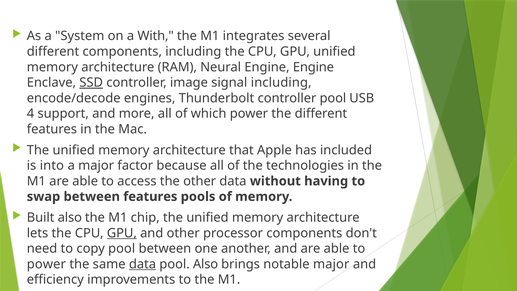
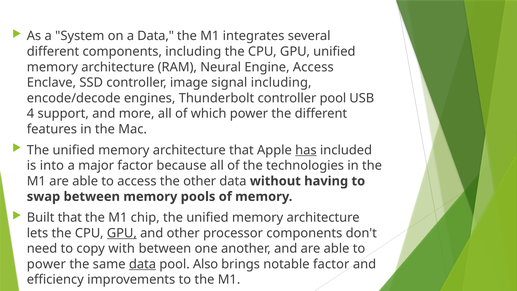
a With: With -> Data (156, 36)
Engine Engine: Engine -> Access (313, 67)
SSD underline: present -> none (91, 83)
has underline: none -> present (306, 150)
between features: features -> memory (150, 197)
Built also: also -> that (70, 217)
copy pool: pool -> with (122, 248)
notable major: major -> factor (331, 264)
